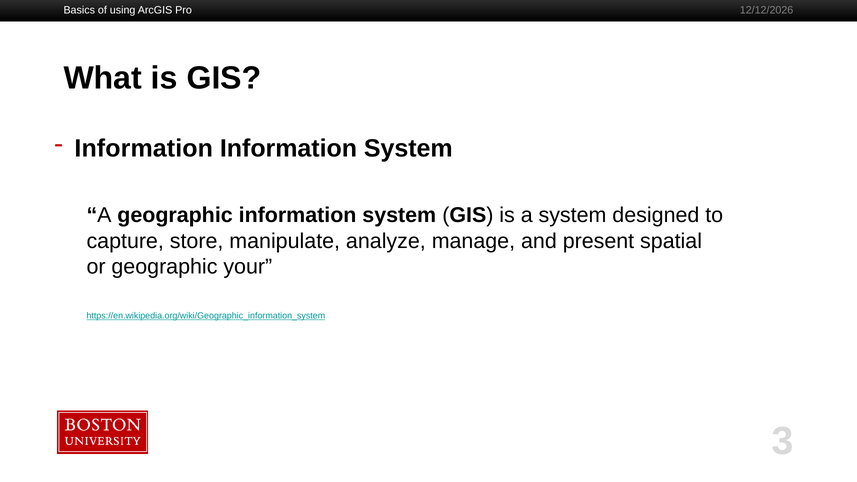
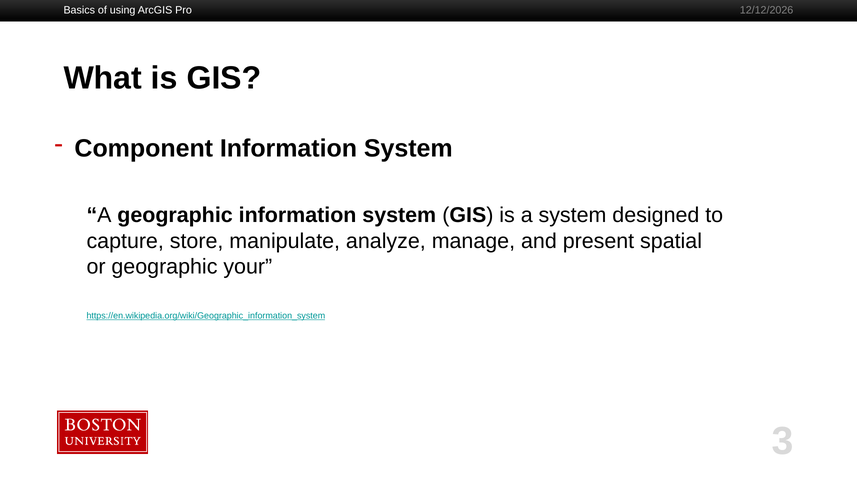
Information: Information -> Component (144, 149)
